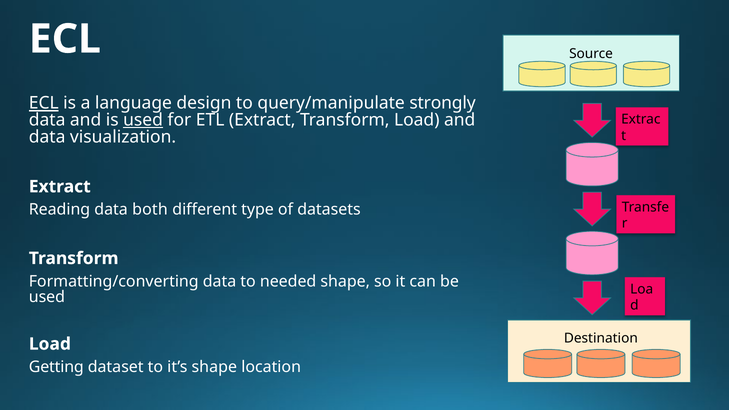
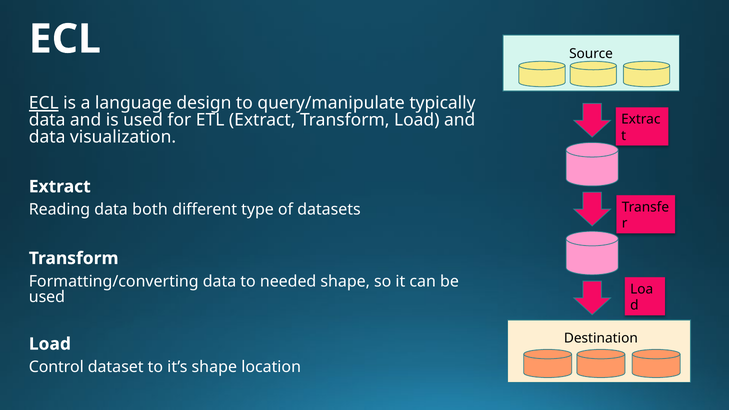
strongly: strongly -> typically (442, 103)
used underline: present -> none (143, 120)
Getting: Getting -> Control (56, 367)
